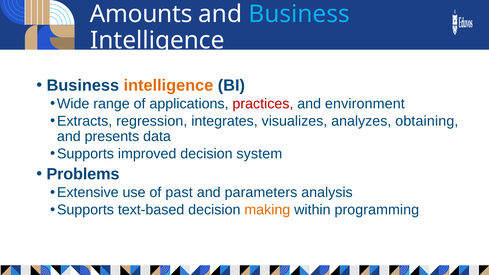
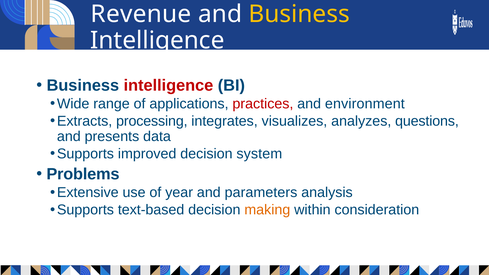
Amounts: Amounts -> Revenue (141, 14)
Business colour: light blue -> yellow (299, 14)
intelligence colour: orange -> red (168, 85)
regression: regression -> processing (152, 121)
obtaining: obtaining -> questions (427, 121)
past: past -> year (179, 193)
programming: programming -> consideration (377, 210)
